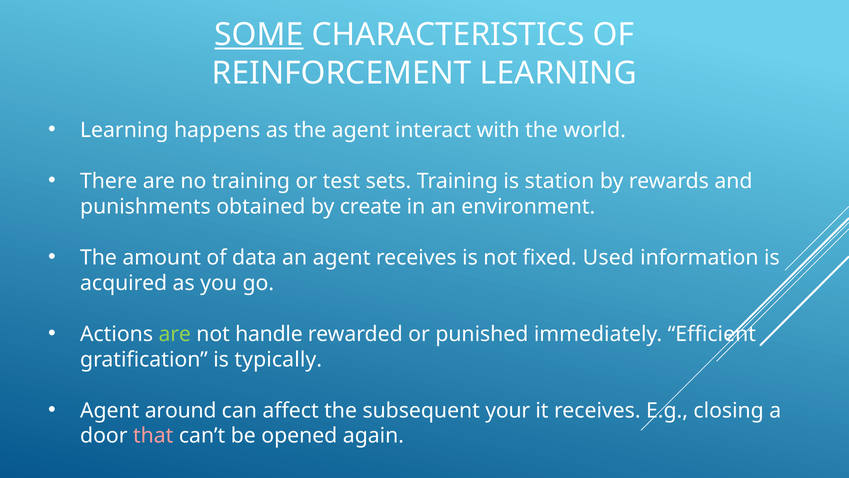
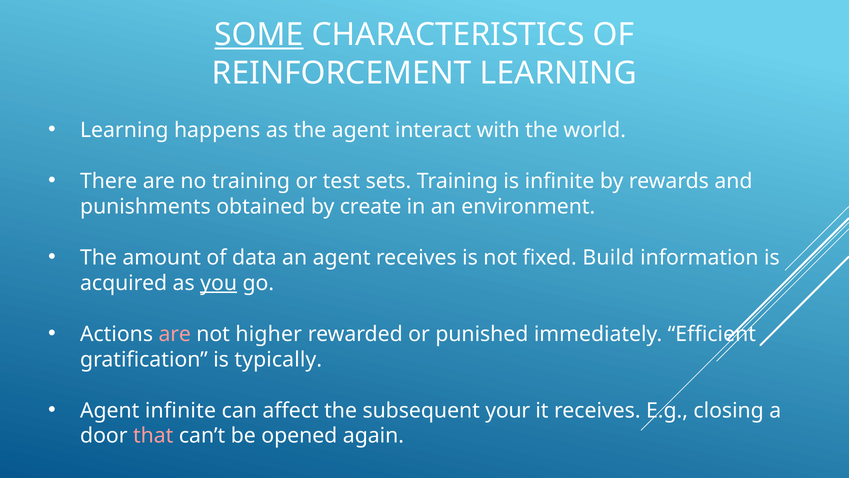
is station: station -> infinite (560, 181)
Used: Used -> Build (608, 257)
you underline: none -> present (219, 283)
are colour: light green -> pink (175, 334)
handle: handle -> higher (269, 334)
Agent around: around -> infinite (180, 410)
